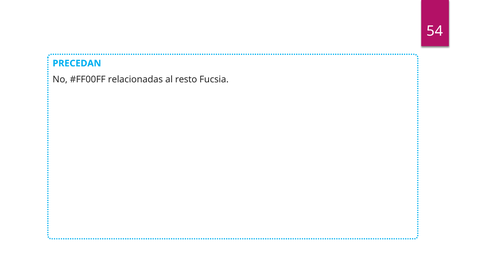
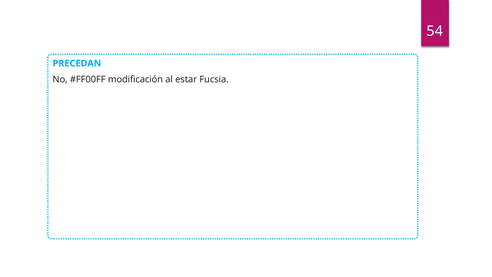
relacionadas: relacionadas -> modificación (135, 80)
resto: resto -> estar (186, 80)
